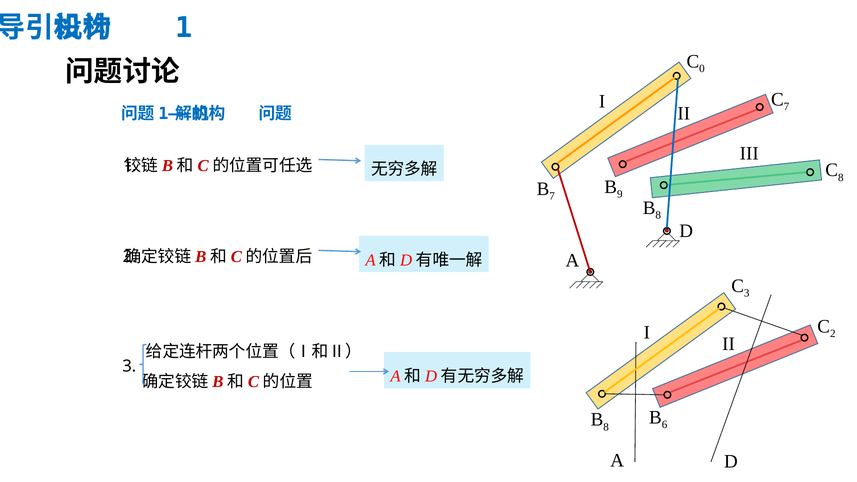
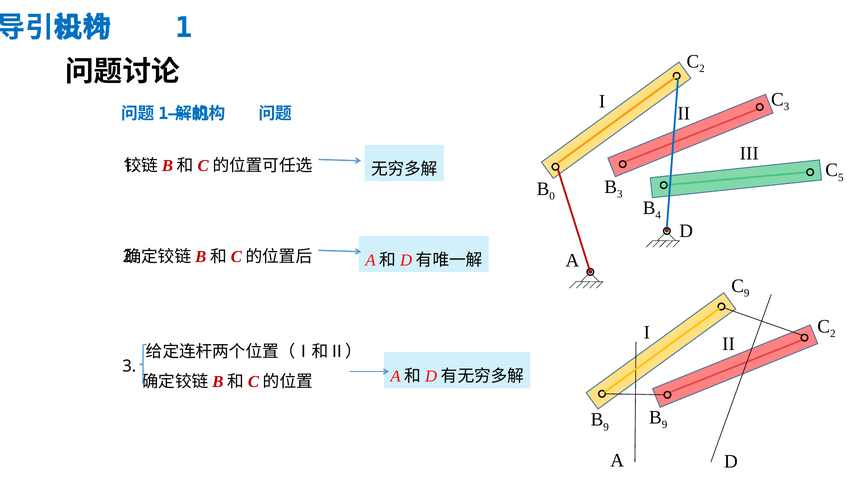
0: 0 -> 2 (702, 69)
7: 7 -> 3 (786, 107)
8: 8 -> 5 (841, 178)
7: 7 -> 0 (552, 196)
9: 9 -> 3 (620, 194)
8: 8 -> 4 (658, 215)
3: 3 -> 9 (747, 293)
8: 8 -> 9 (606, 427)
6: 6 -> 9 (665, 425)
